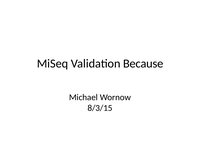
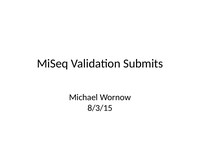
Because: Because -> Submits (143, 64)
